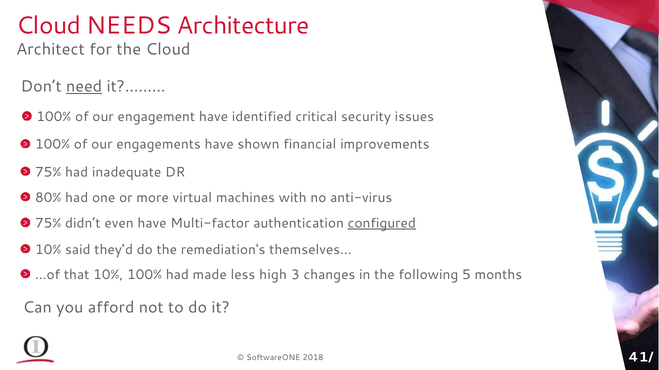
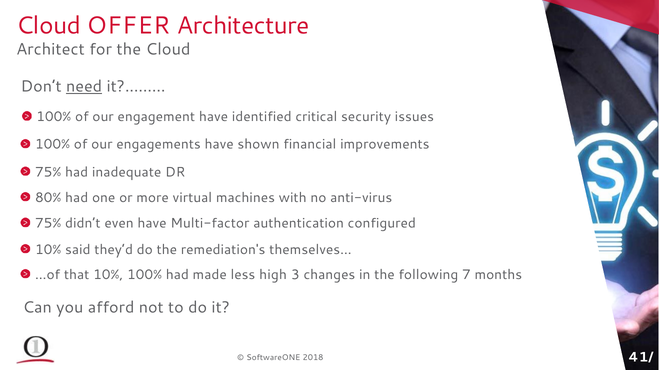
NEEDS: NEEDS -> OFFER (129, 26)
configured underline: present -> none (382, 224)
5: 5 -> 7 (466, 275)
